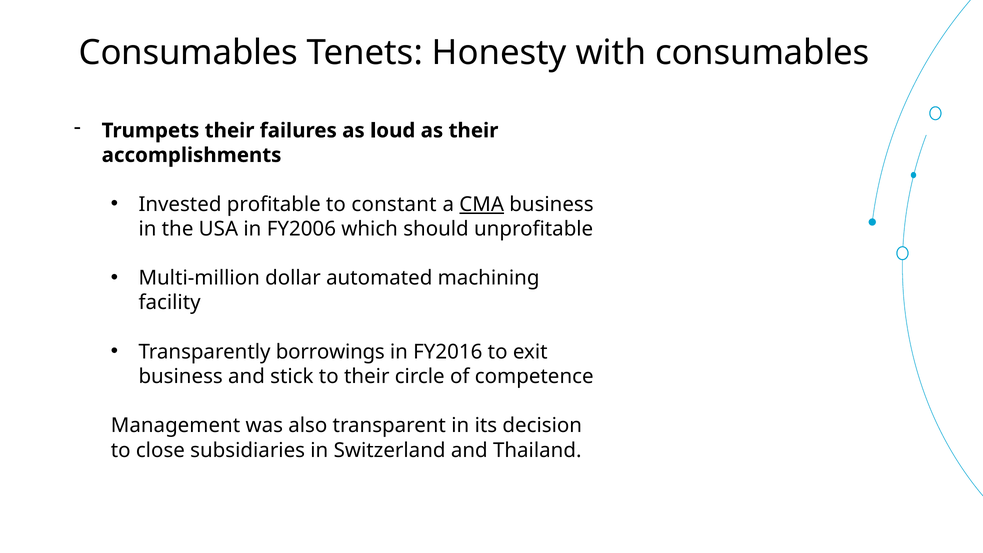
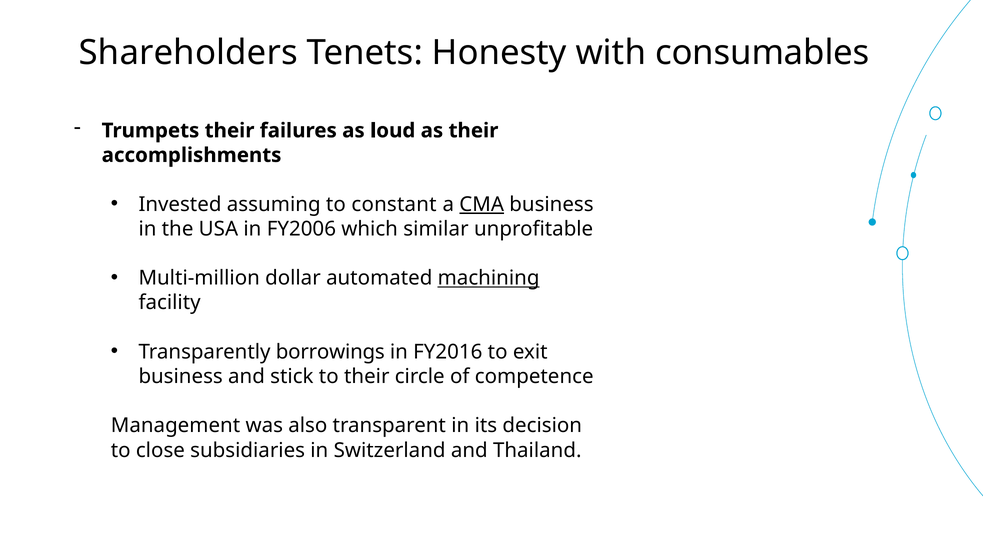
Consumables: Consumables -> Shareholders (188, 53)
profitable: profitable -> assuming (274, 204)
should: should -> similar (436, 229)
machining underline: none -> present (489, 278)
